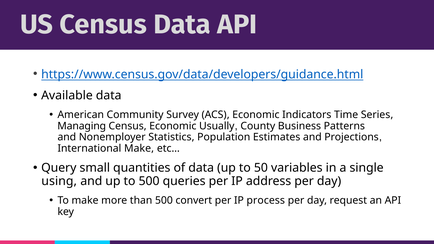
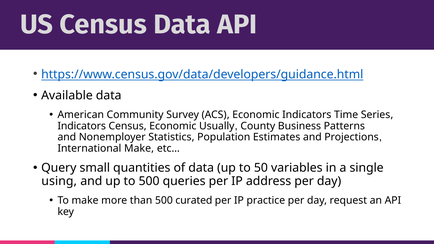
Managing: Managing -> Indicators (82, 126)
convert: convert -> curated (194, 201)
process: process -> practice (266, 201)
